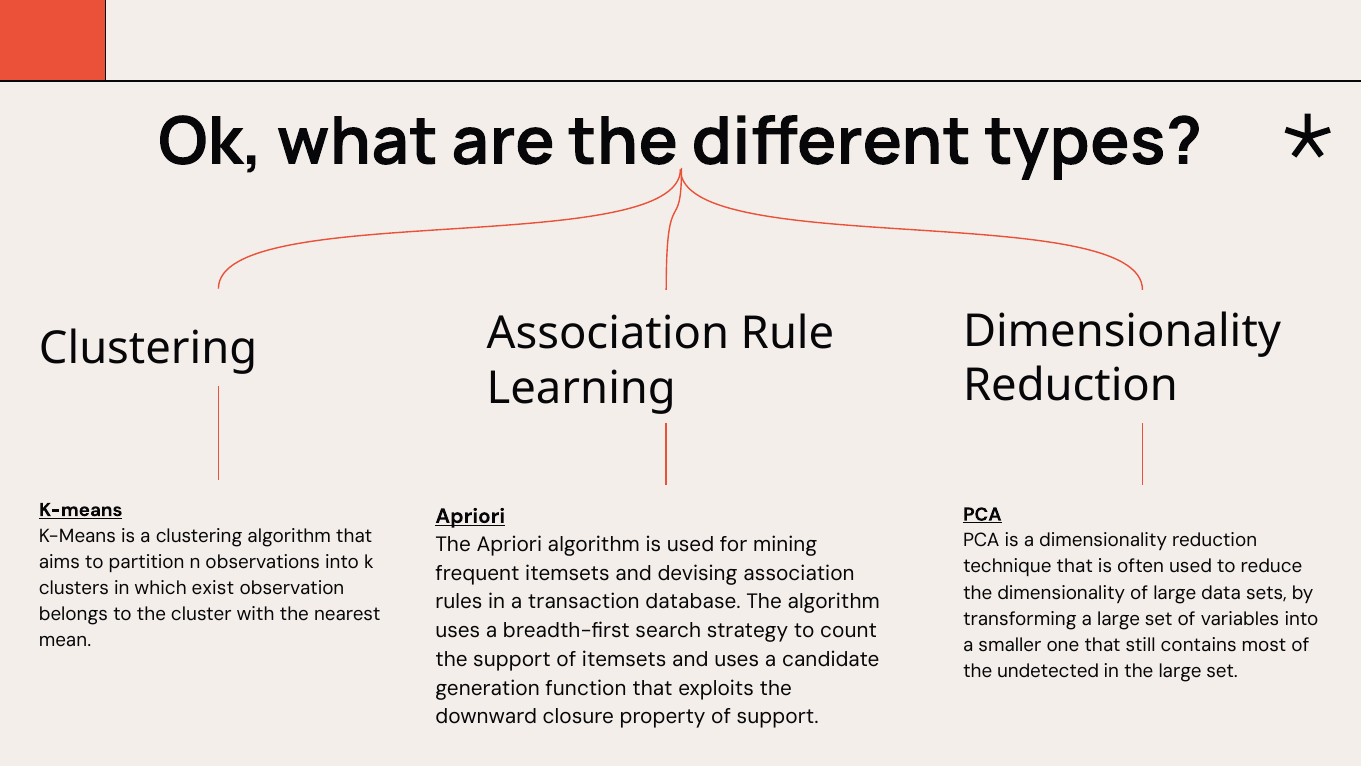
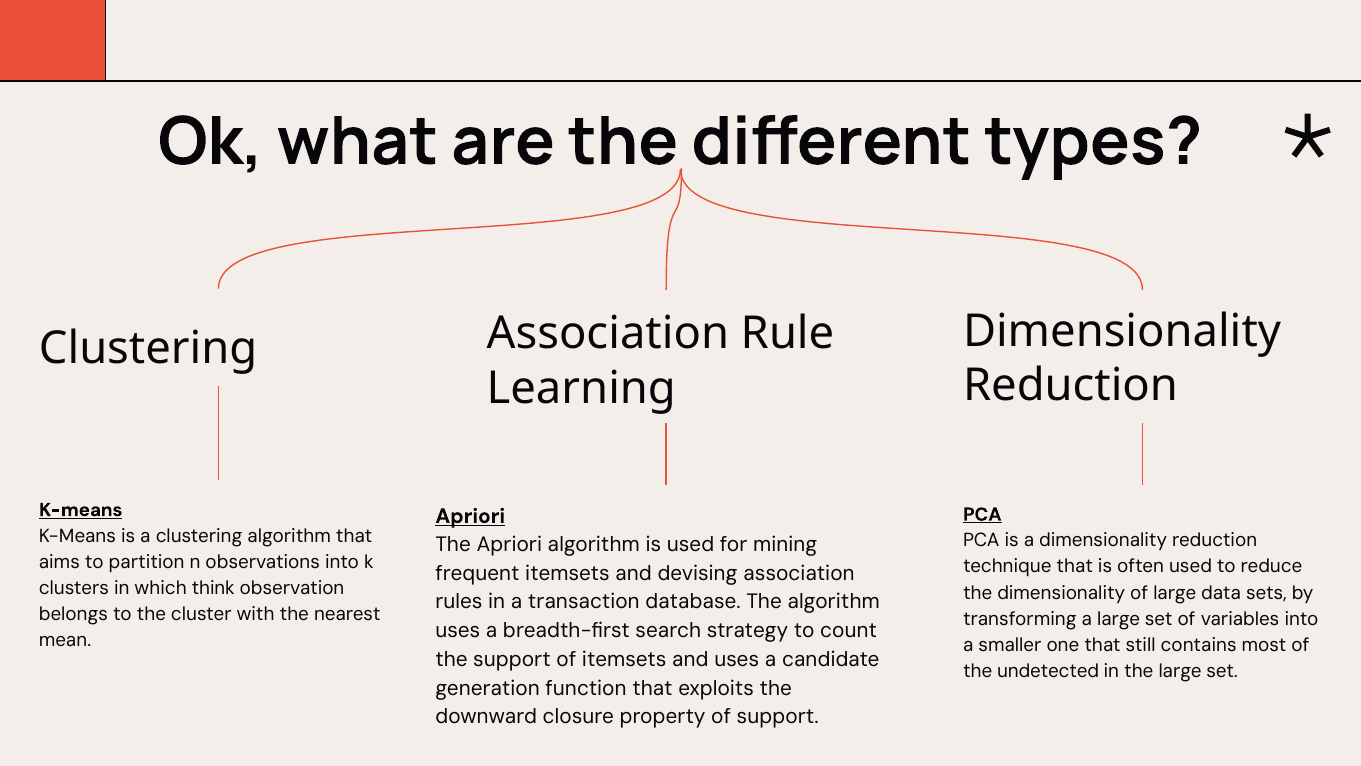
exist: exist -> think (213, 588)
